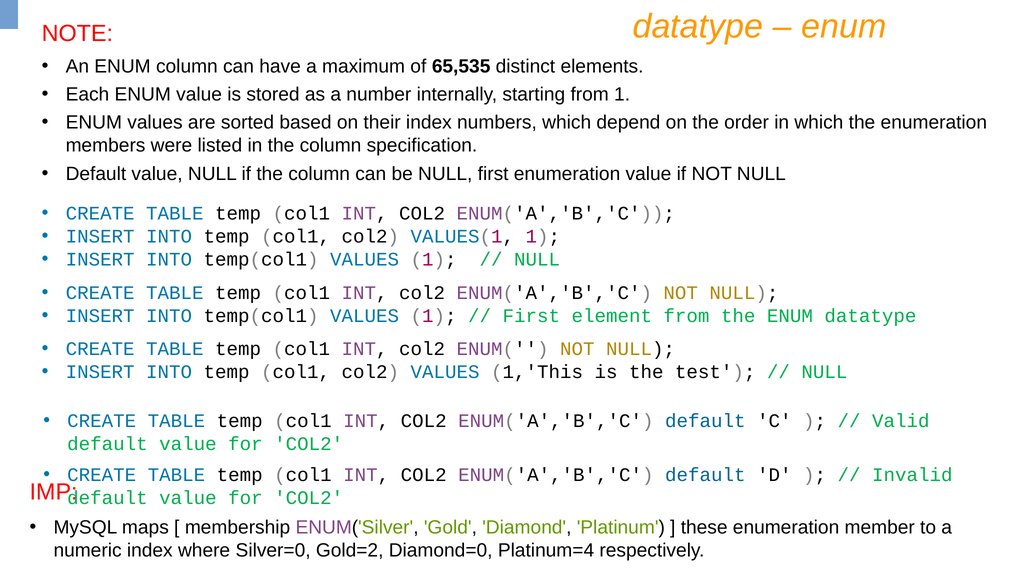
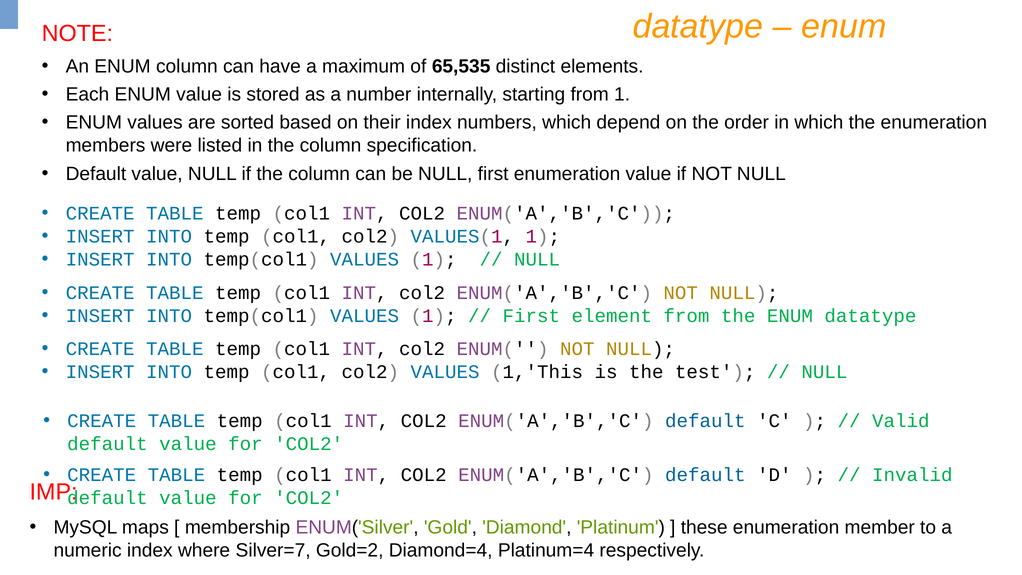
Silver=0: Silver=0 -> Silver=7 (273, 550)
Diamond=0: Diamond=0 -> Diamond=4 (441, 550)
